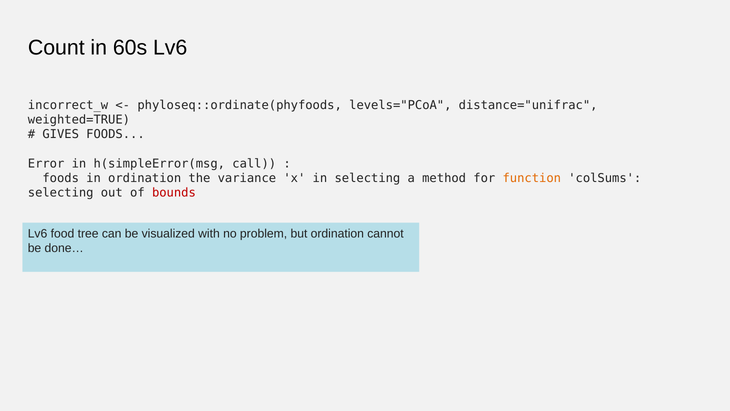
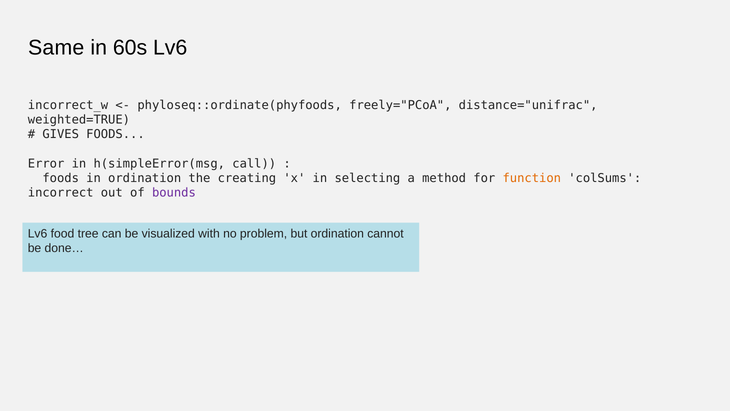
Count: Count -> Same (56, 48)
levels="PCoA: levels="PCoA -> freely="PCoA (400, 105)
variance: variance -> creating (247, 178)
selecting: selecting -> incorrect (61, 193)
bounds colour: red -> purple (174, 193)
